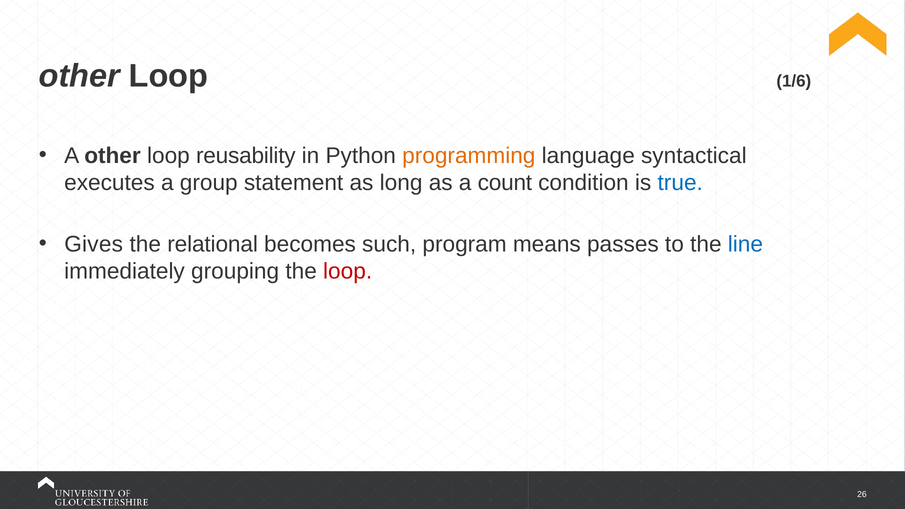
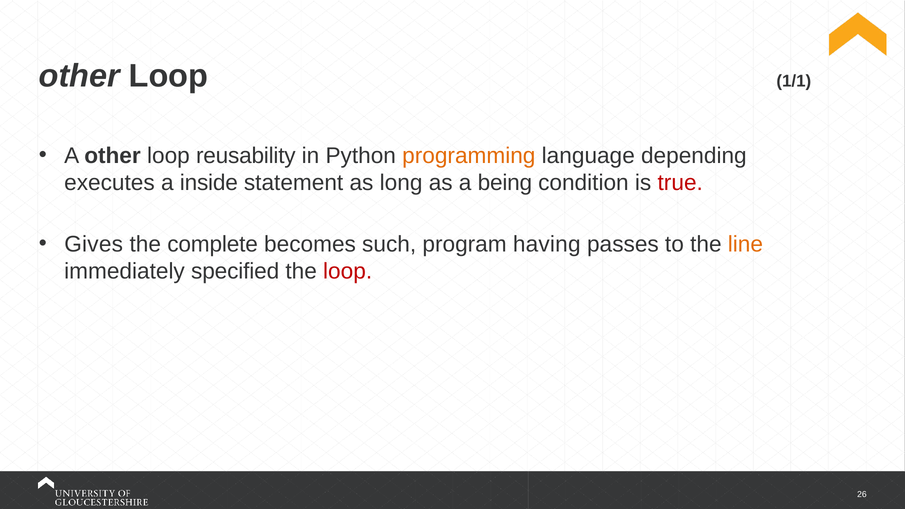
1/6: 1/6 -> 1/1 (794, 81)
syntactical: syntactical -> depending (694, 156)
group: group -> inside (209, 183)
count: count -> being (505, 183)
true colour: blue -> red (680, 183)
relational: relational -> complete (213, 244)
means: means -> having (547, 244)
line colour: blue -> orange (745, 244)
grouping: grouping -> specified (235, 271)
